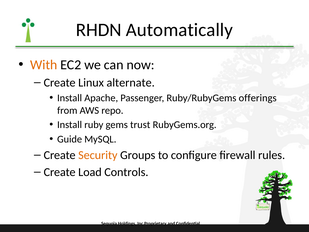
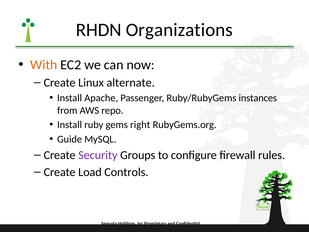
Automatically: Automatically -> Organizations (179, 30)
offerings: offerings -> instances (258, 98)
trust: trust -> right (140, 125)
Security colour: orange -> purple (98, 155)
